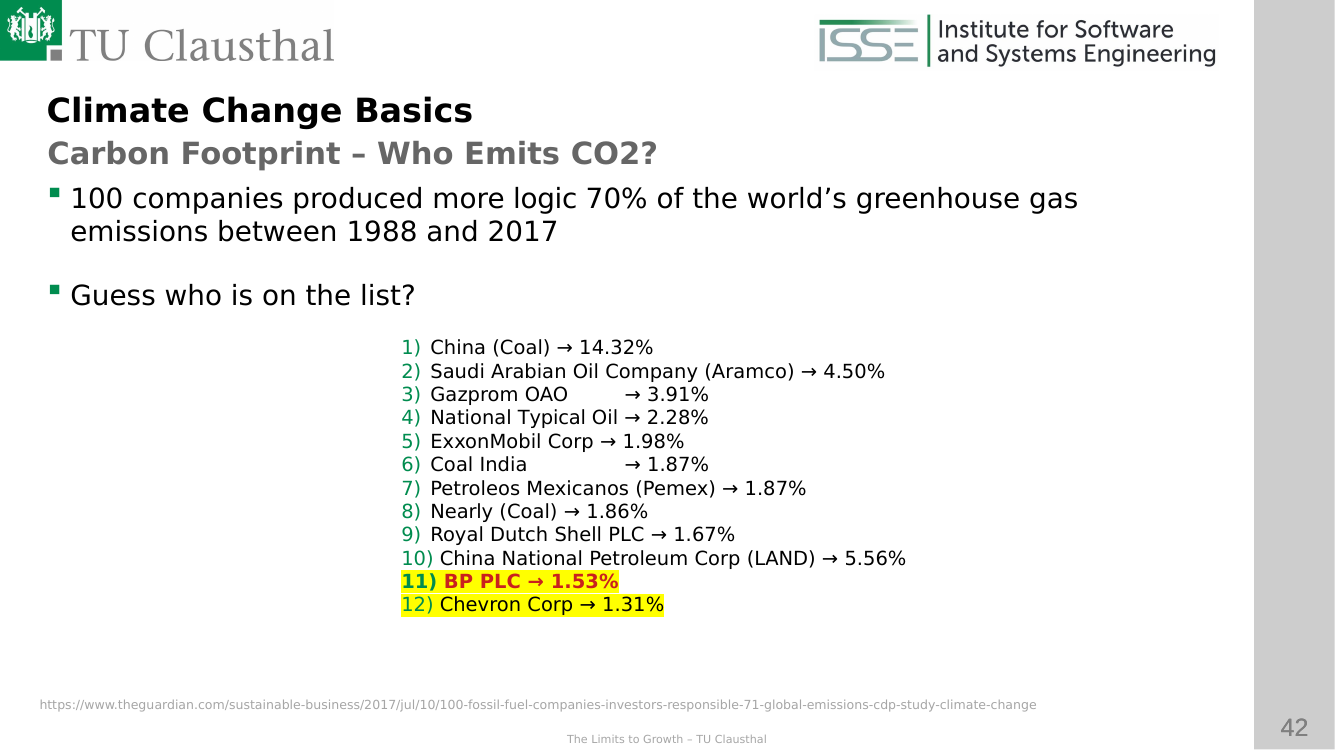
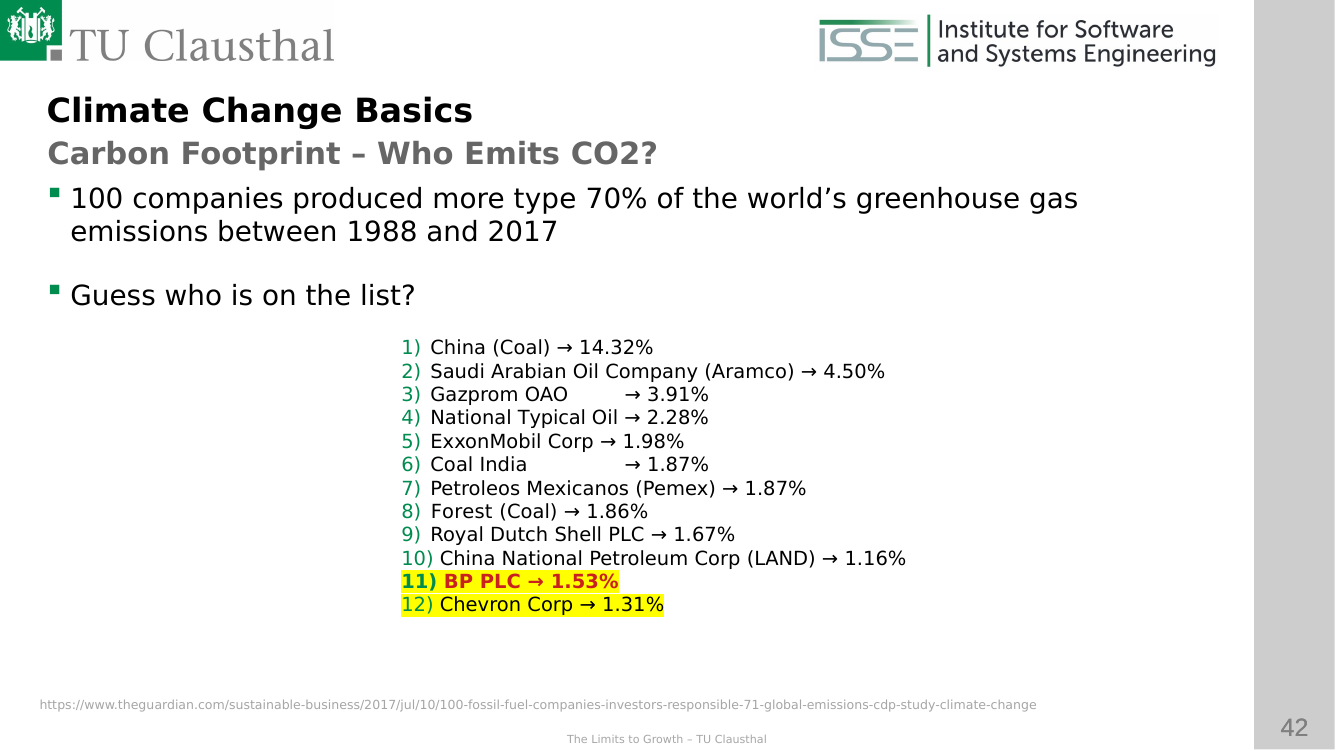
logic: logic -> type (545, 199)
Nearly: Nearly -> Forest (462, 512)
5.56%: 5.56% -> 1.16% (875, 559)
